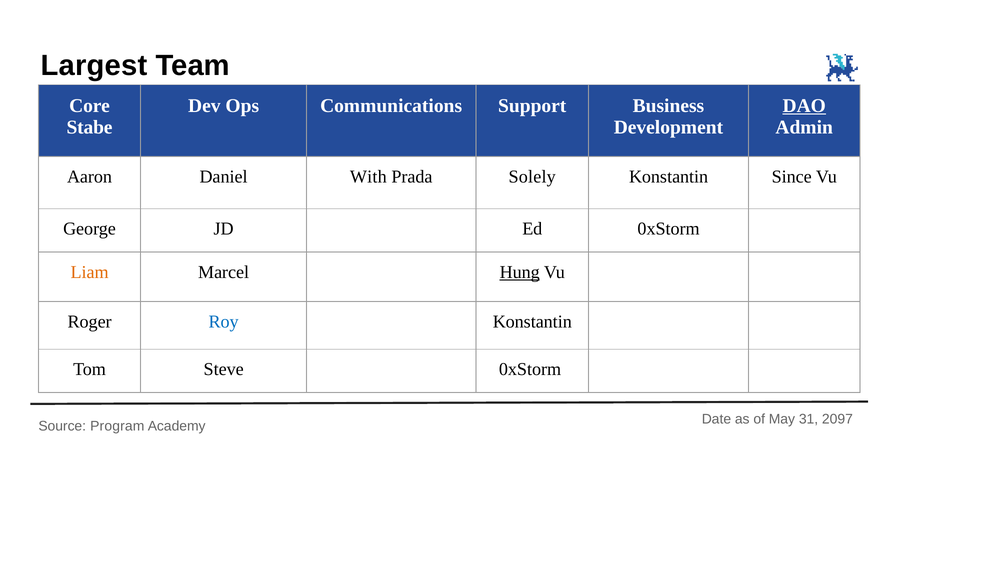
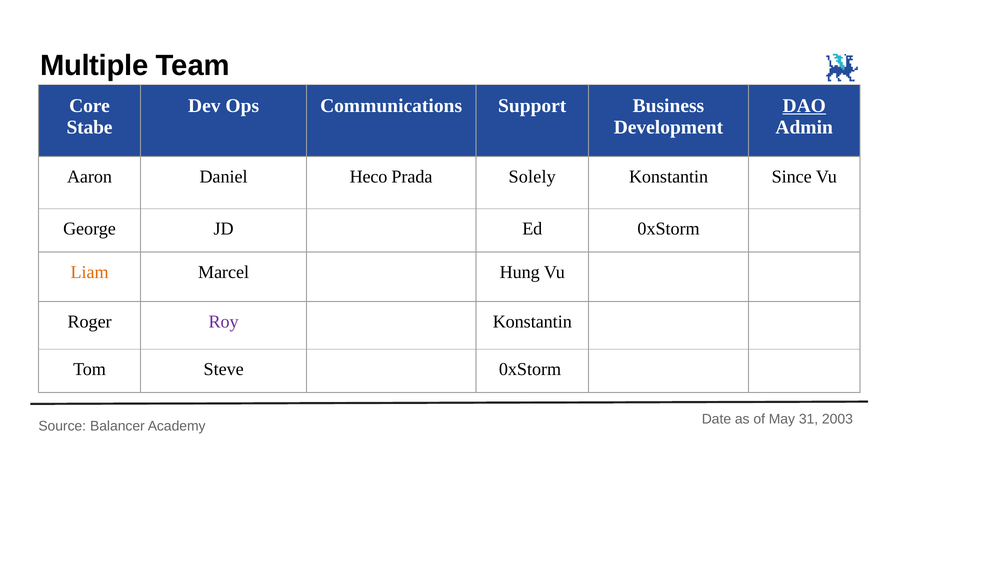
Largest: Largest -> Multiple (94, 65)
With: With -> Heco (369, 176)
Hung underline: present -> none (520, 272)
Roy colour: blue -> purple (224, 322)
Program: Program -> Balancer (117, 426)
2097: 2097 -> 2003 (837, 419)
